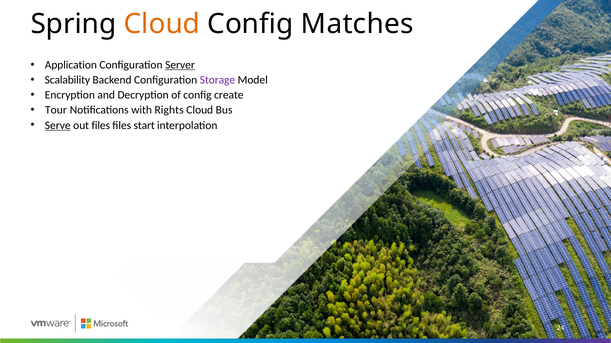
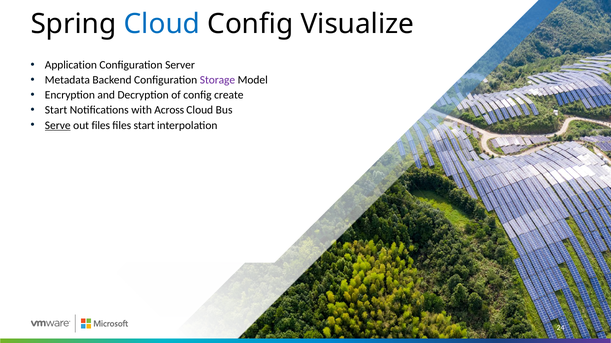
Cloud colour: orange -> blue (162, 24)
Matches: Matches -> Visualize (357, 24)
Server underline: present -> none (180, 65)
Scalability: Scalability -> Metadata (67, 80)
Tour: Tour -> Start (56, 110)
Rights: Rights -> Across (169, 110)
